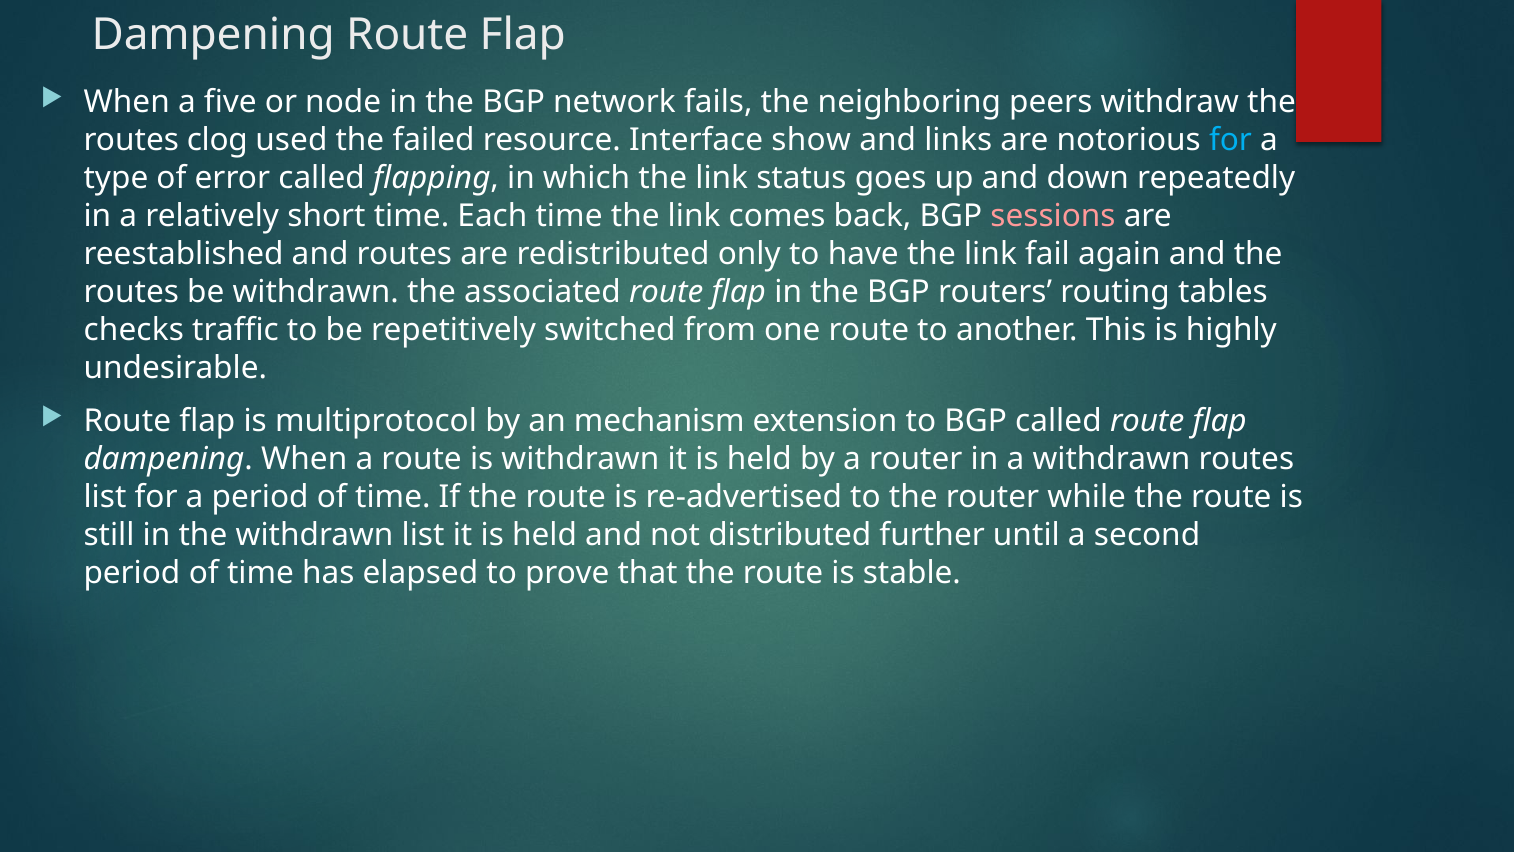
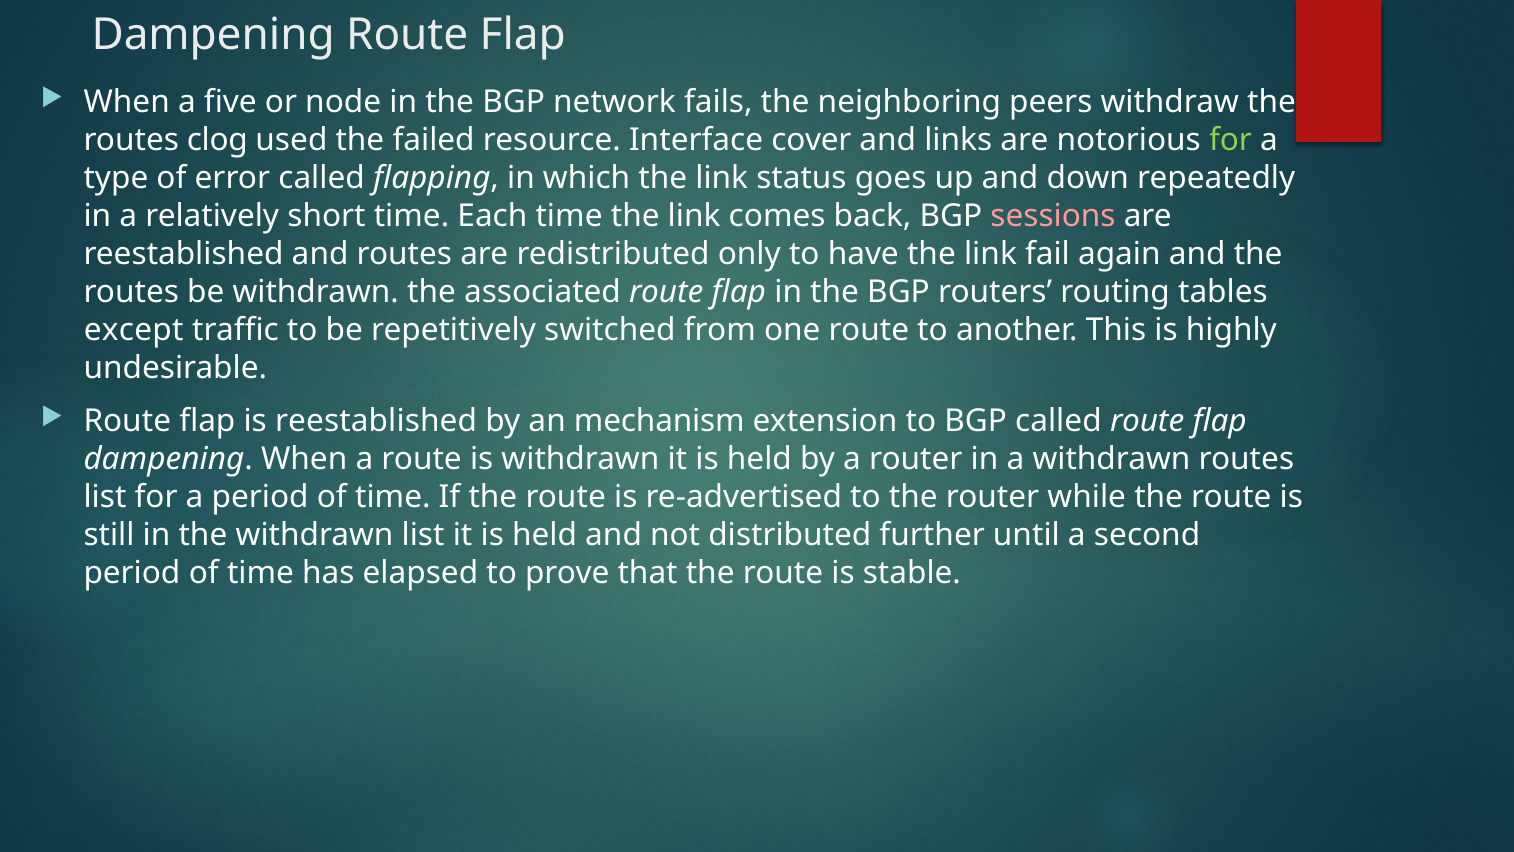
show: show -> cover (811, 140)
for colour: light blue -> light green (1231, 140)
checks: checks -> except (134, 330)
is multiprotocol: multiprotocol -> reestablished (376, 421)
